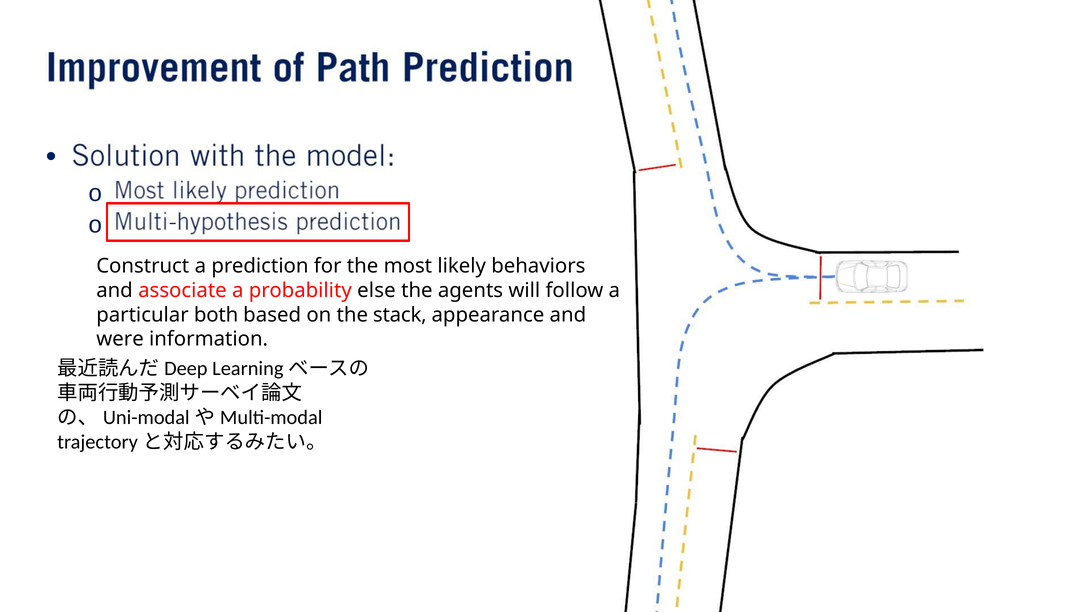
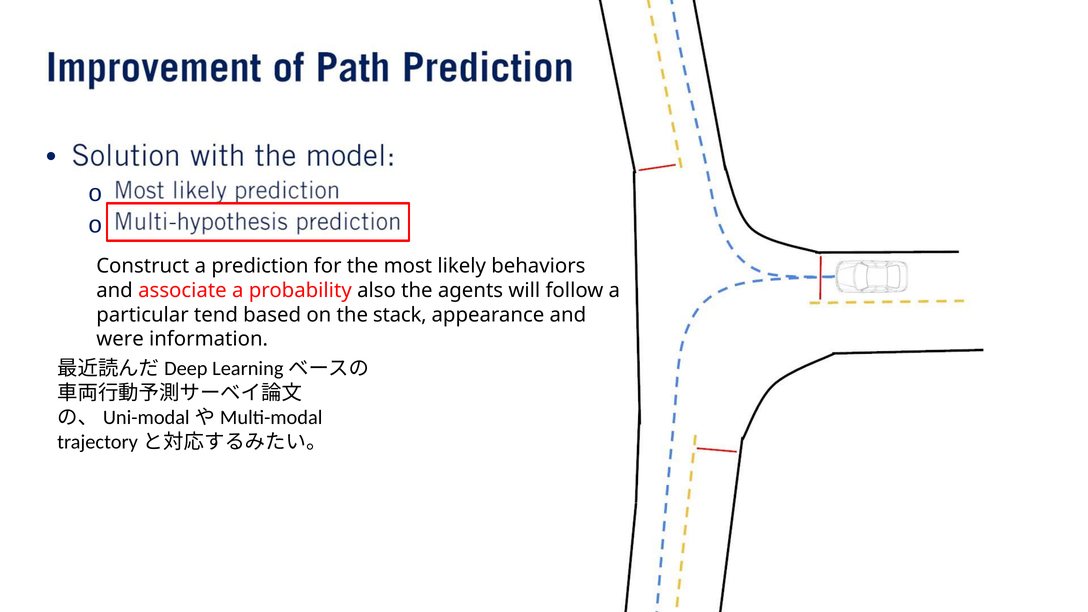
else: else -> also (377, 290)
both: both -> tend (216, 315)
